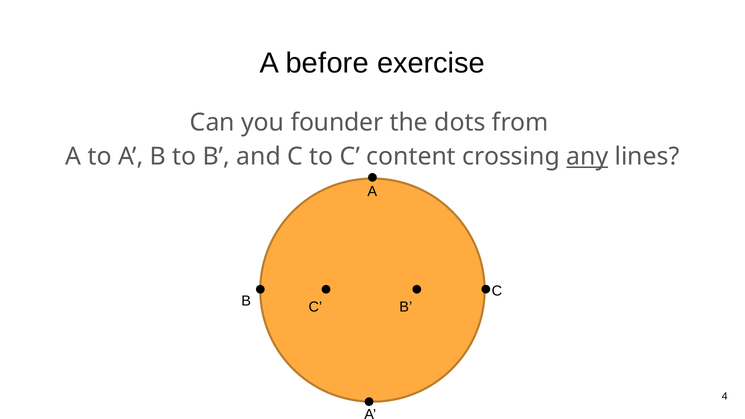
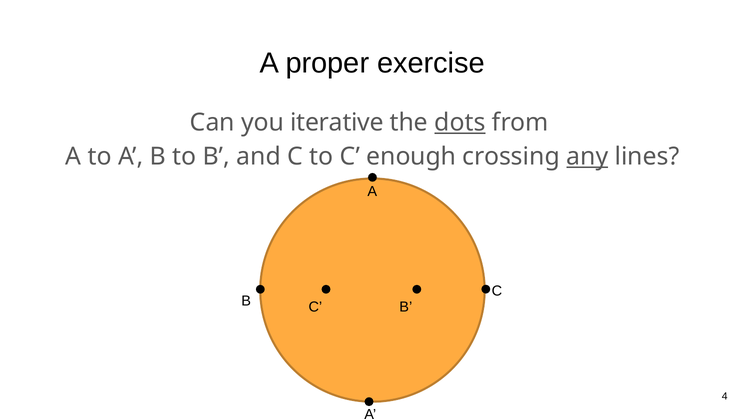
before: before -> proper (327, 63)
founder: founder -> iterative (337, 122)
dots underline: none -> present (460, 122)
content: content -> enough (411, 157)
